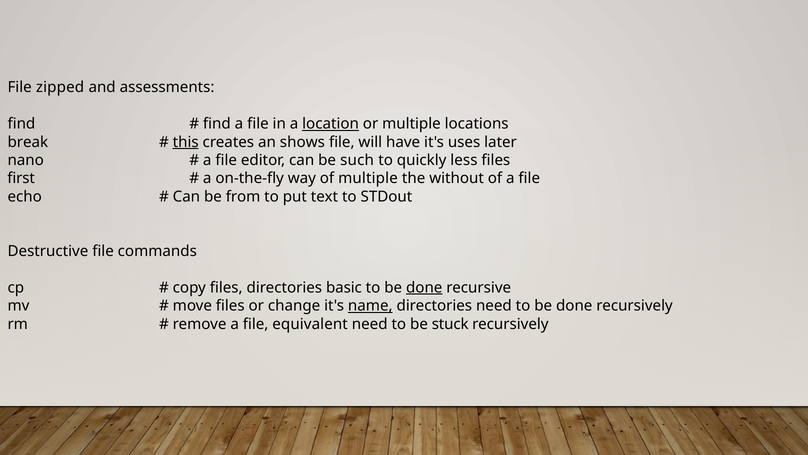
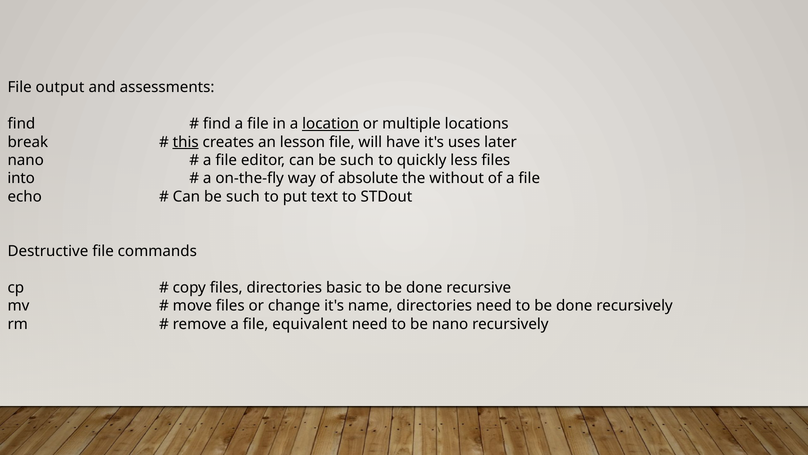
zipped: zipped -> output (60, 87)
shows: shows -> lesson (302, 142)
first: first -> into (21, 178)
of multiple: multiple -> absolute (368, 178)
from: from -> such (243, 196)
done underline: present -> none (424, 287)
name underline: present -> none (370, 306)
be stuck: stuck -> nano (450, 324)
